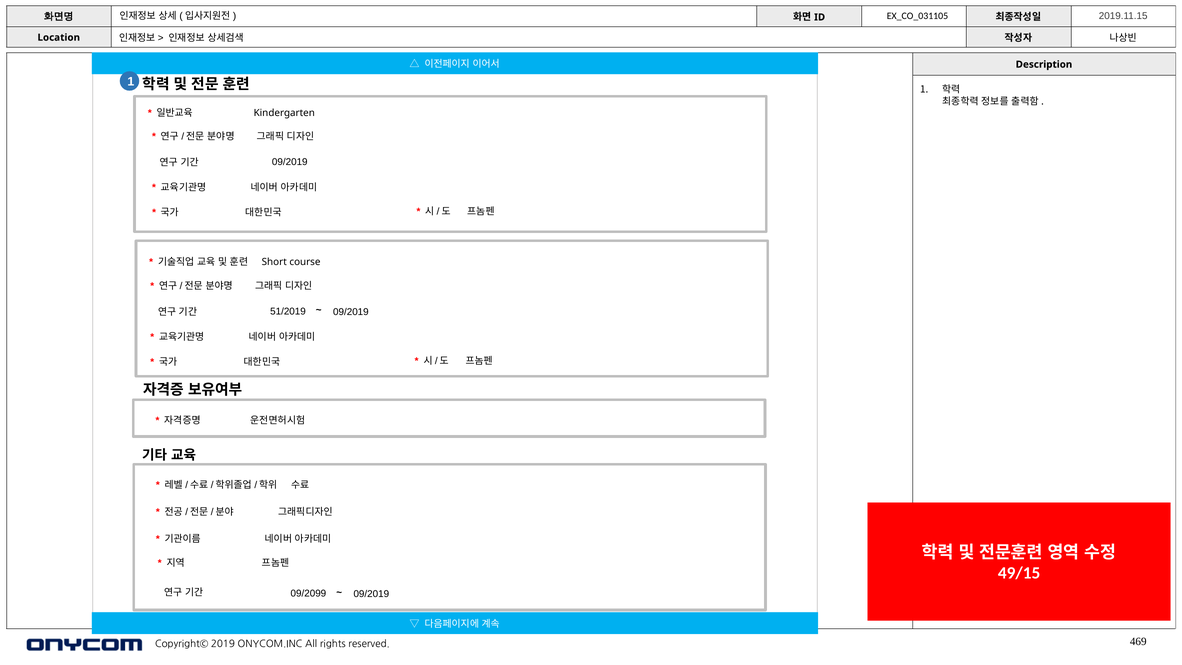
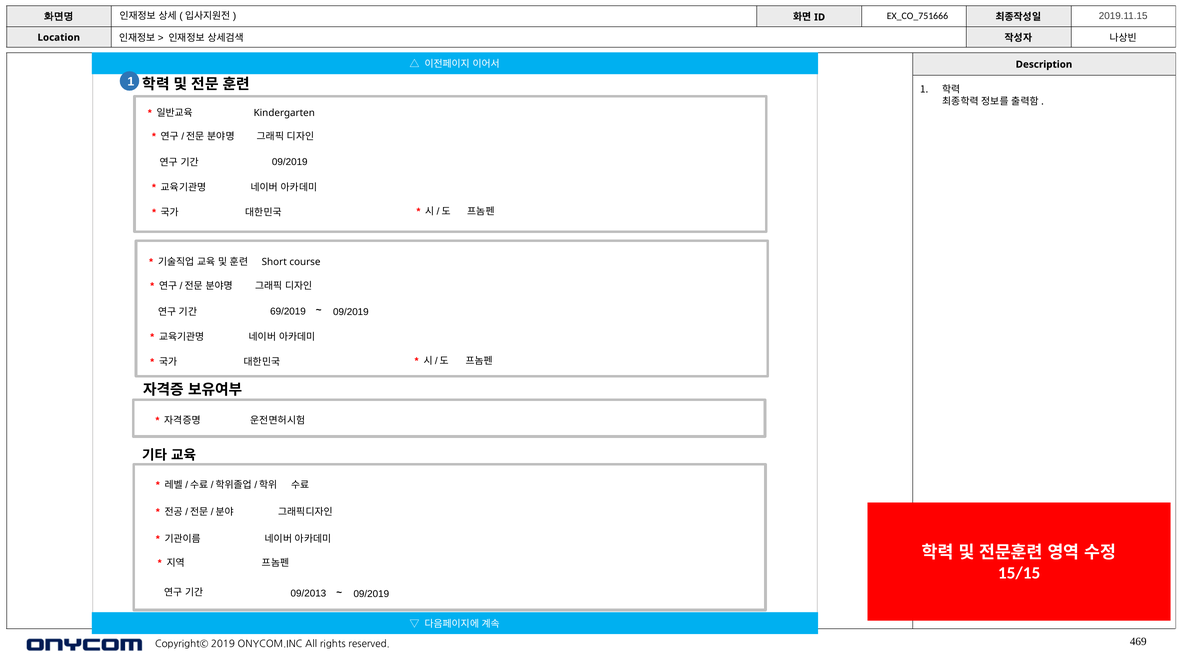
EX_CO_031105: EX_CO_031105 -> EX_CO_751666 (917, 16)
51/2019: 51/2019 -> 69/2019 (288, 311)
49/15: 49/15 -> 15/15 (1019, 573)
09/2099: 09/2099 -> 09/2013 (308, 593)
